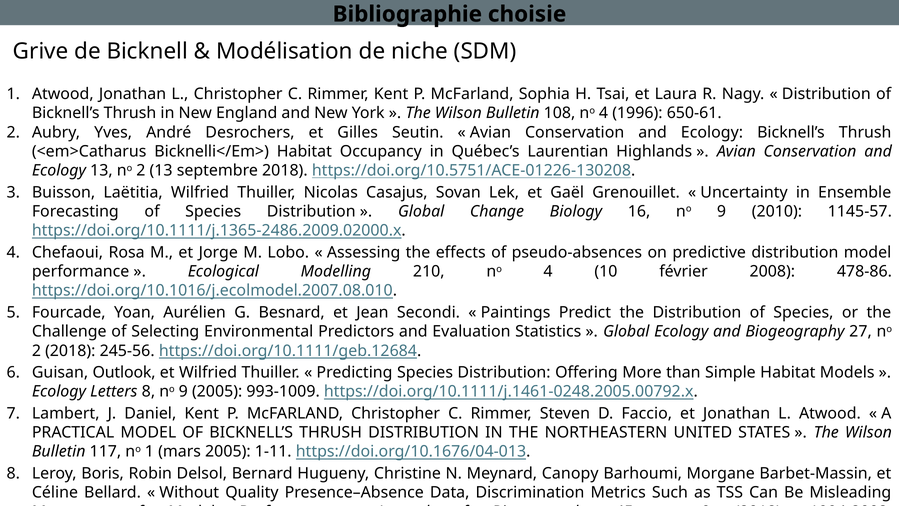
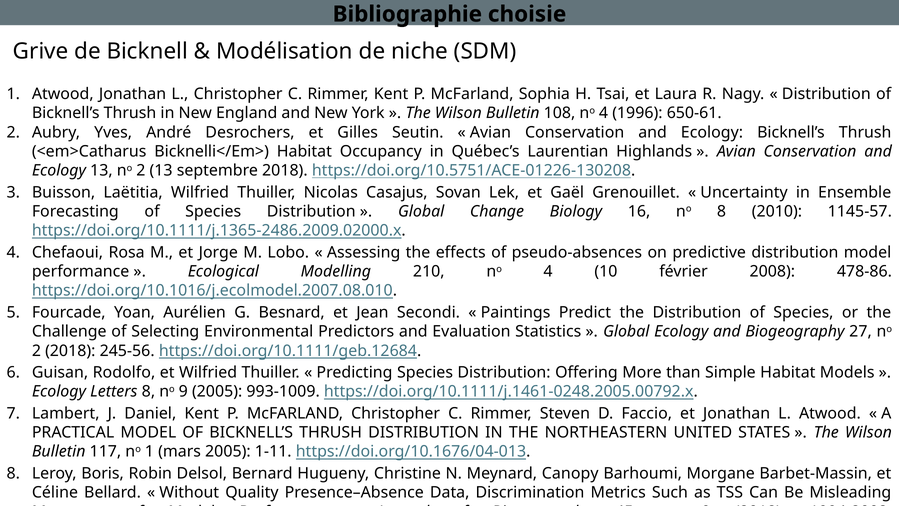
16 no 9: 9 -> 8 (721, 211)
Outlook: Outlook -> Rodolfo (124, 372)
